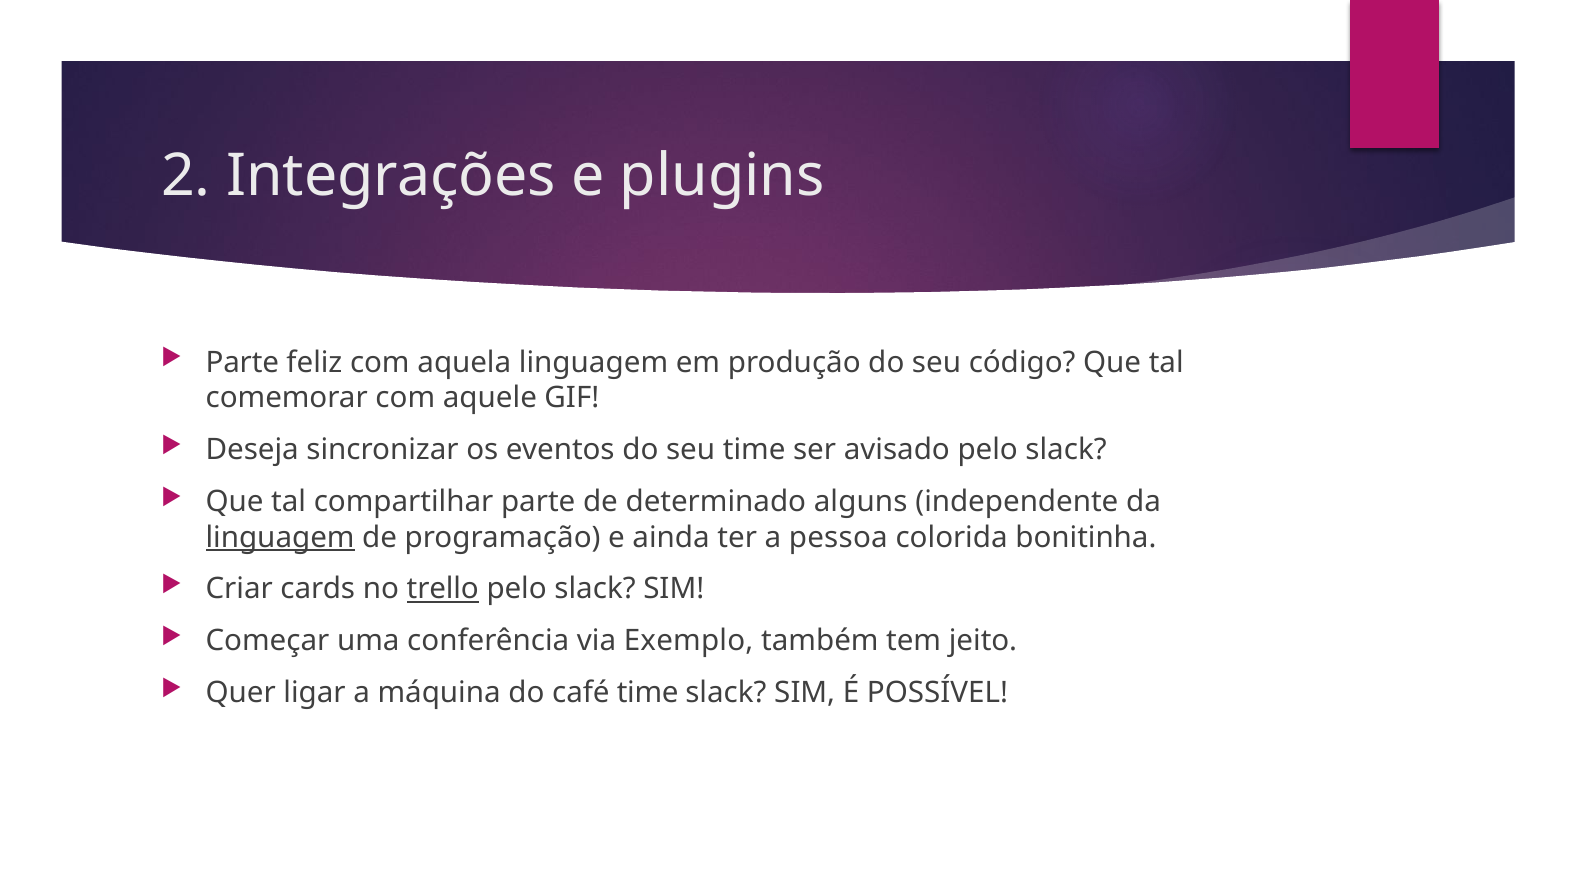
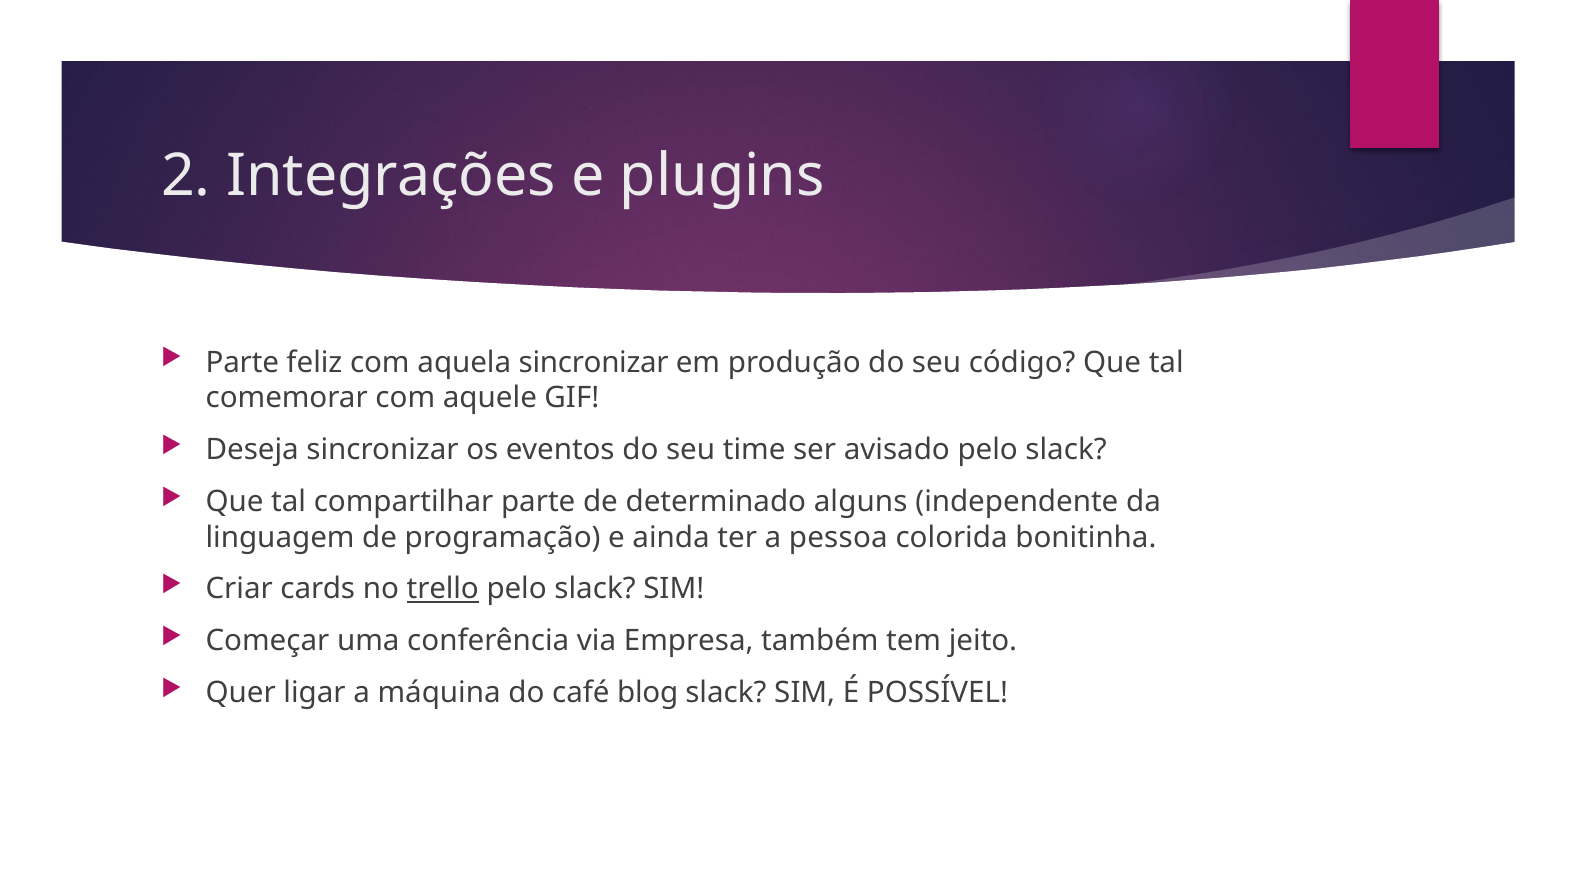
aquela linguagem: linguagem -> sincronizar (594, 362)
linguagem underline: present -> none (280, 537)
Exemplo: Exemplo -> Empresa (689, 641)
café time: time -> blog (648, 693)
